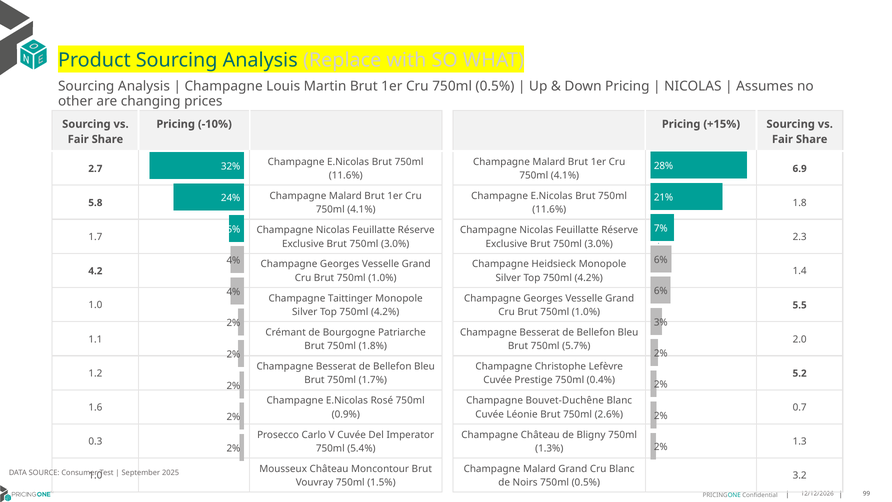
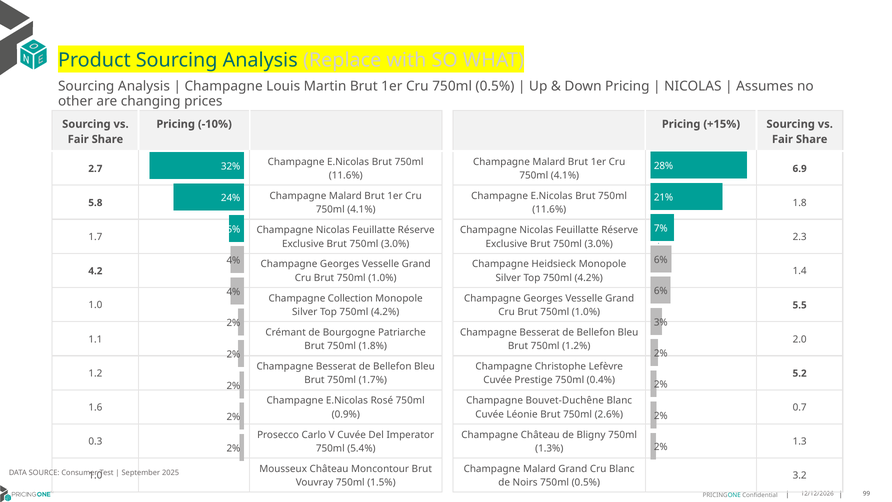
Taittinger: Taittinger -> Collection (350, 298)
5.7%: 5.7% -> 1.2% (576, 346)
